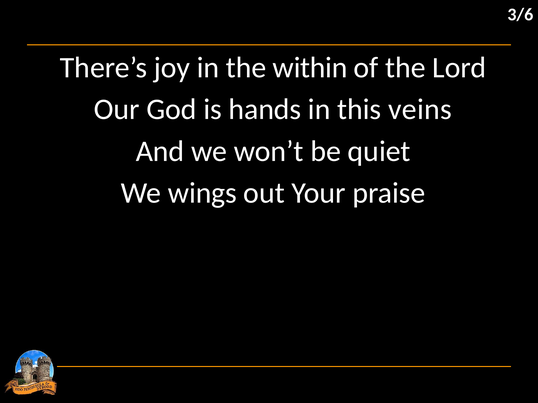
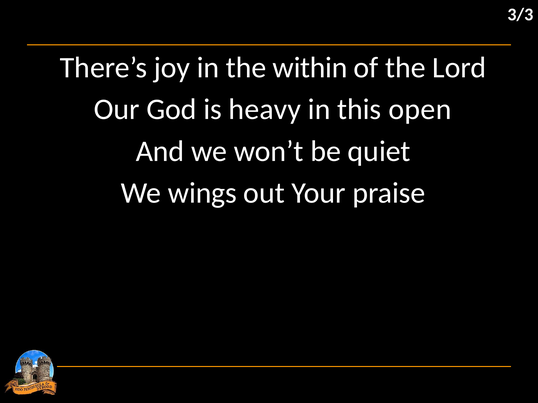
3/6: 3/6 -> 3/3 (520, 15)
hands: hands -> heavy (265, 110)
veins: veins -> open (420, 110)
